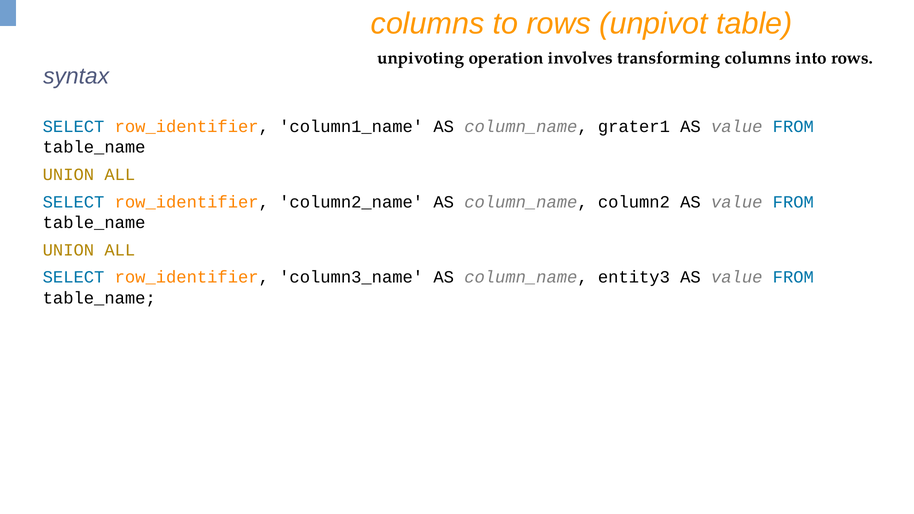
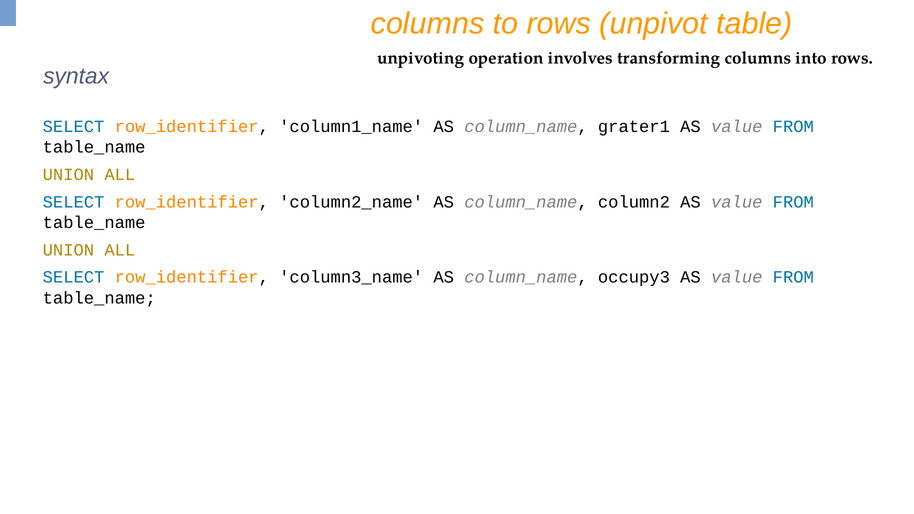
entity3: entity3 -> occupy3 (634, 277)
